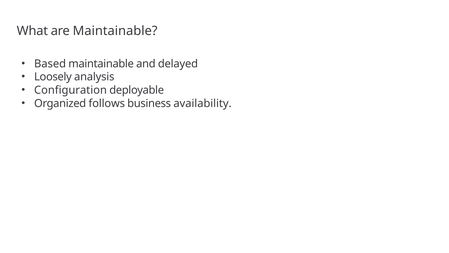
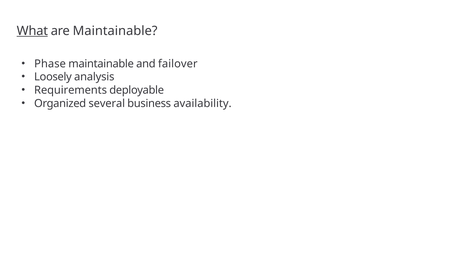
What underline: none -> present (32, 31)
Based: Based -> Phase (50, 64)
delayed: delayed -> failover (178, 64)
Configuration: Configuration -> Requirements (71, 90)
follows: follows -> several (107, 103)
